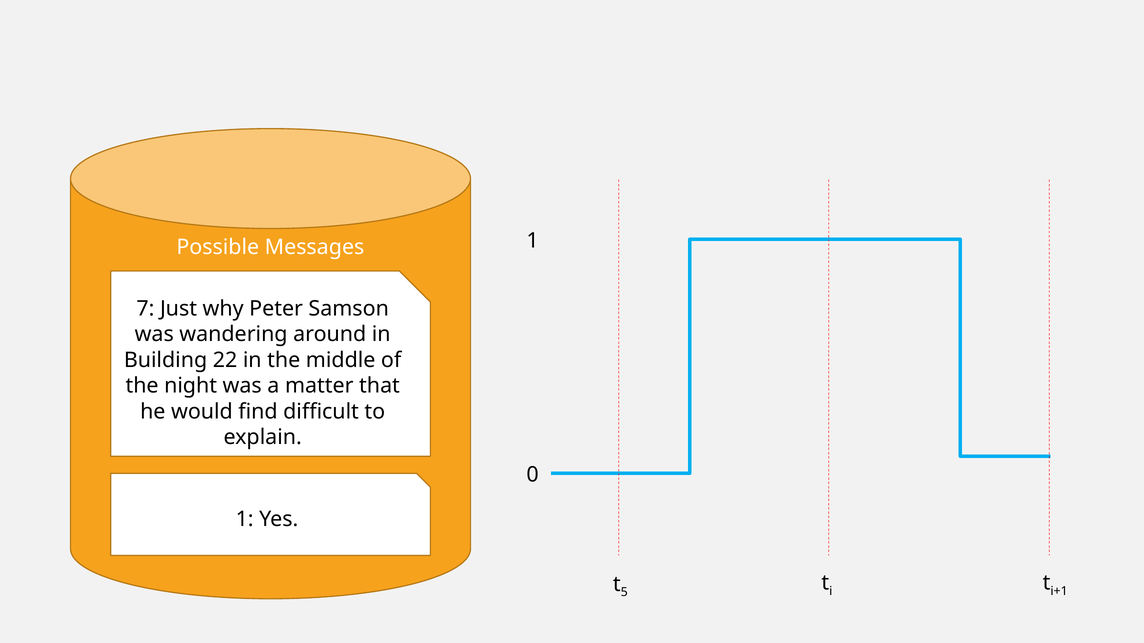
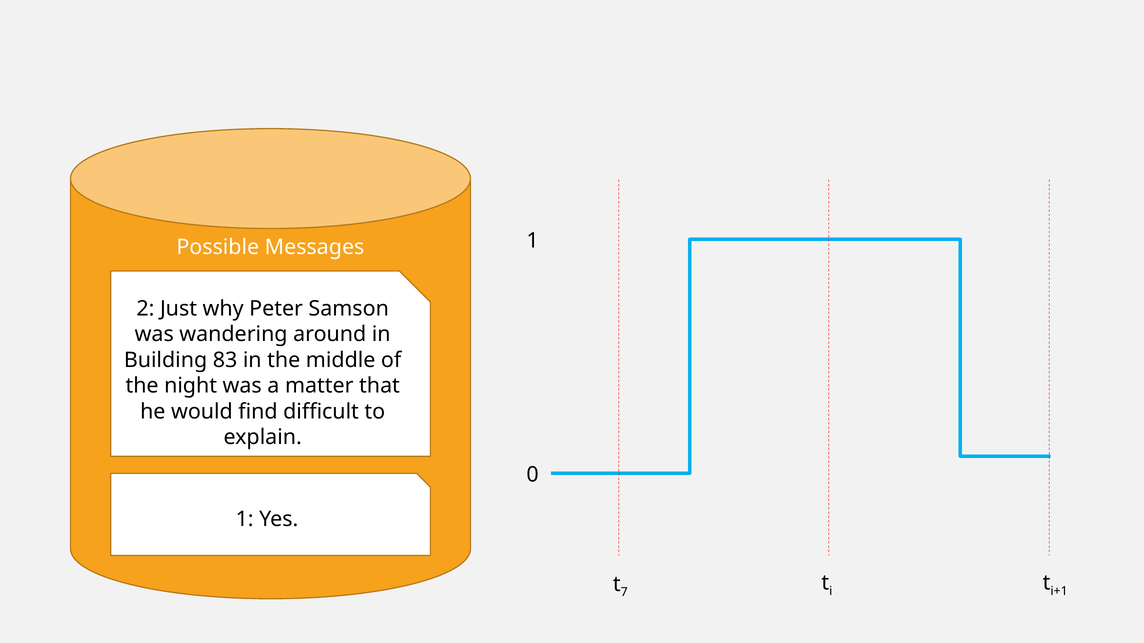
7: 7 -> 2 (145, 309)
22: 22 -> 83 (225, 360)
5: 5 -> 7 (624, 593)
